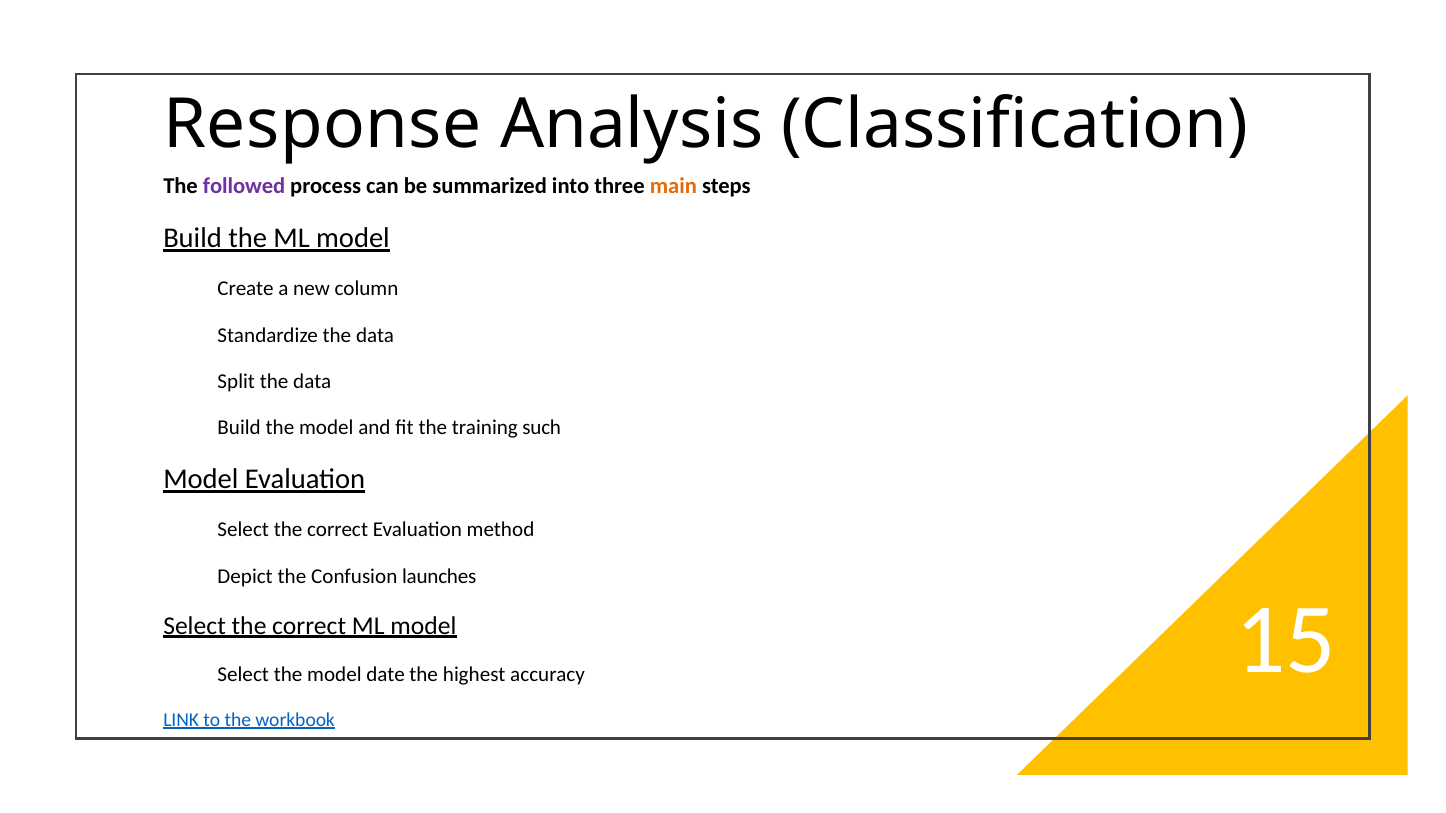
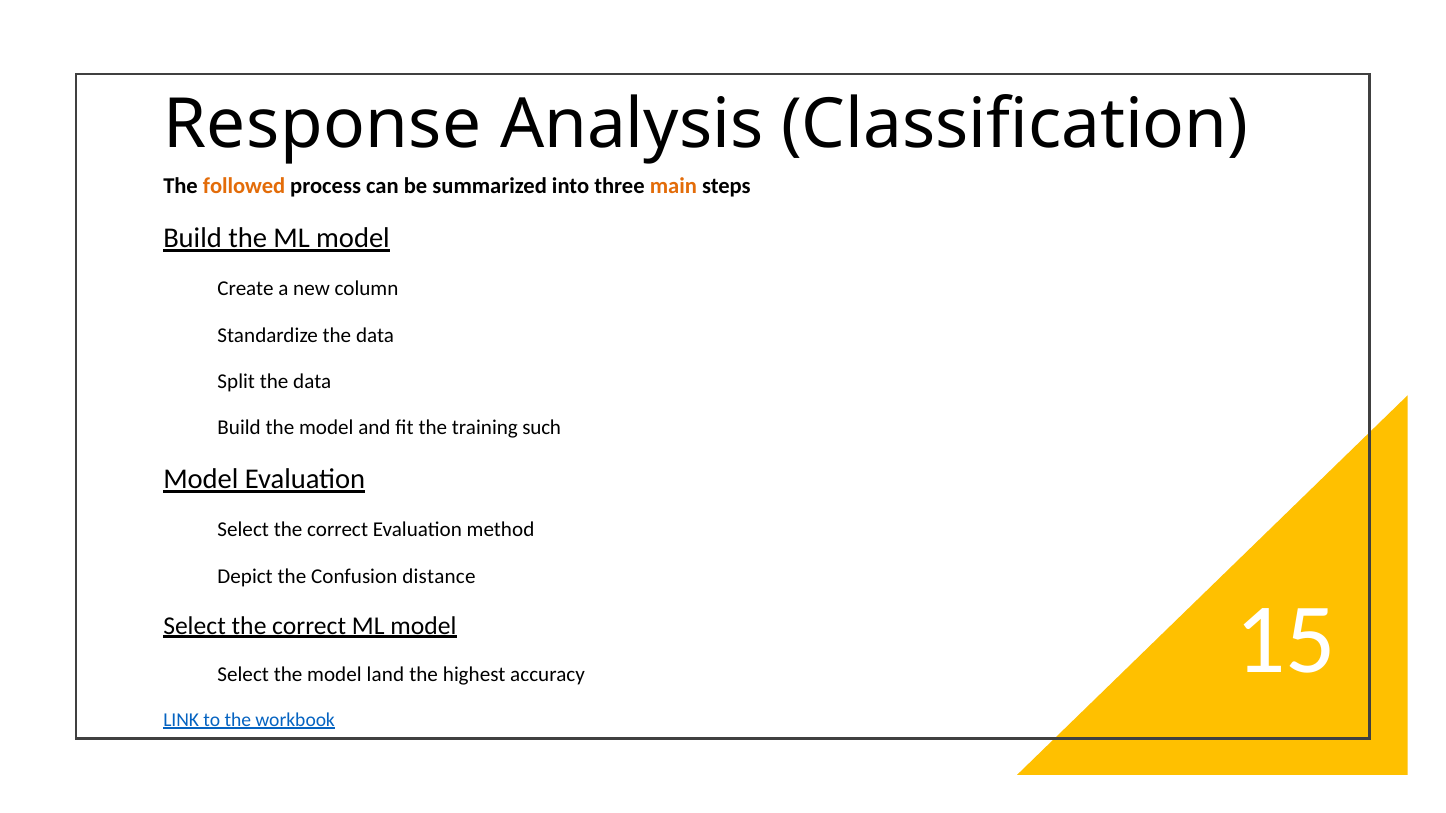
followed colour: purple -> orange (244, 186)
launches: launches -> distance (439, 576)
date: date -> land (385, 675)
